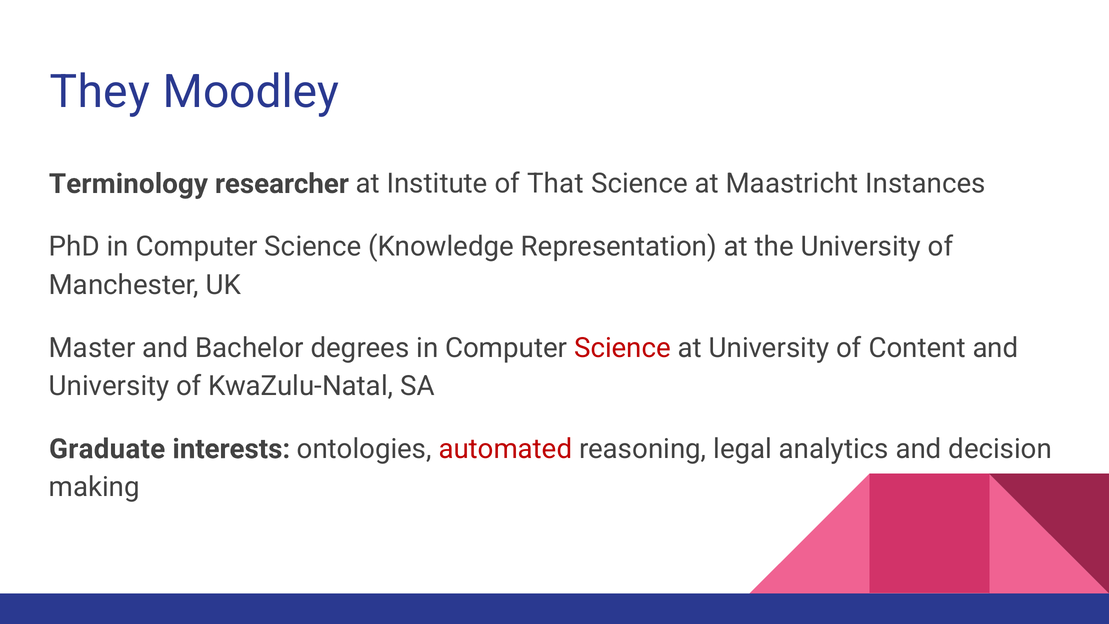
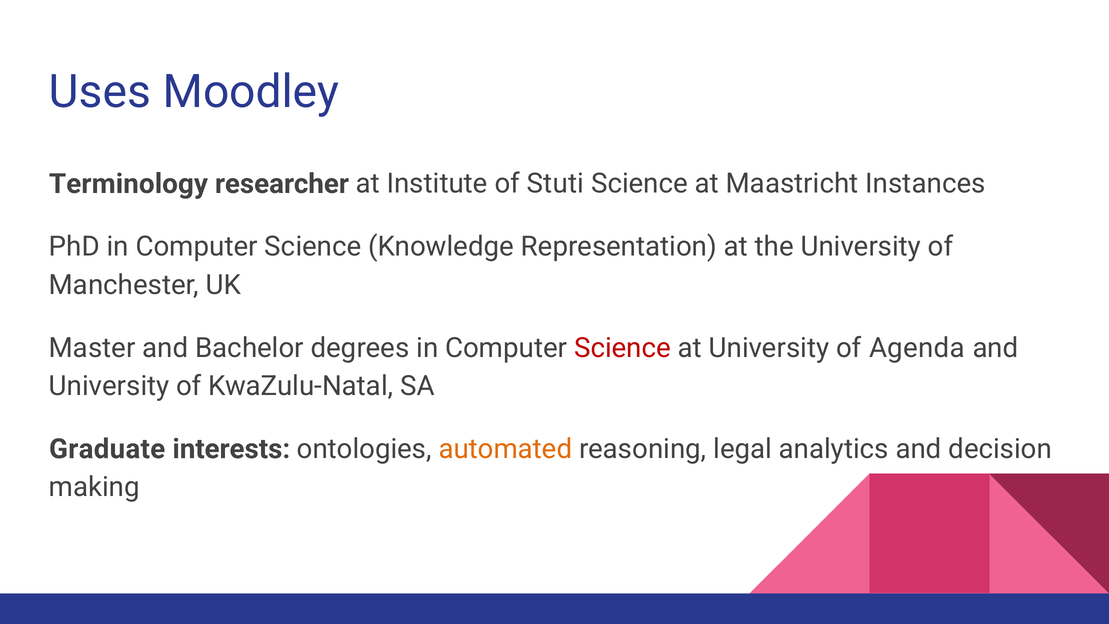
They: They -> Uses (100, 92)
That: That -> Stuti (555, 184)
Content: Content -> Agenda (917, 348)
automated colour: red -> orange (505, 449)
